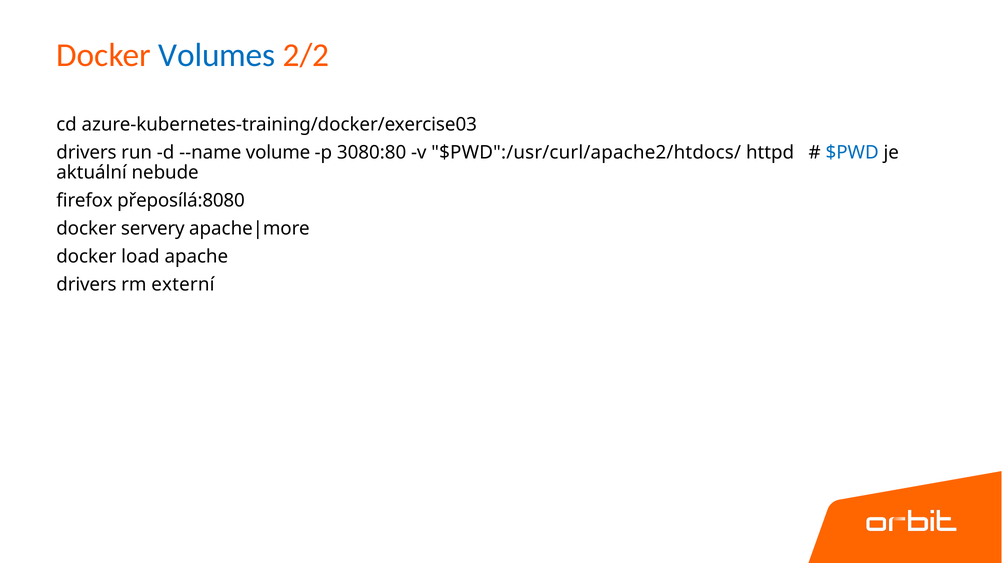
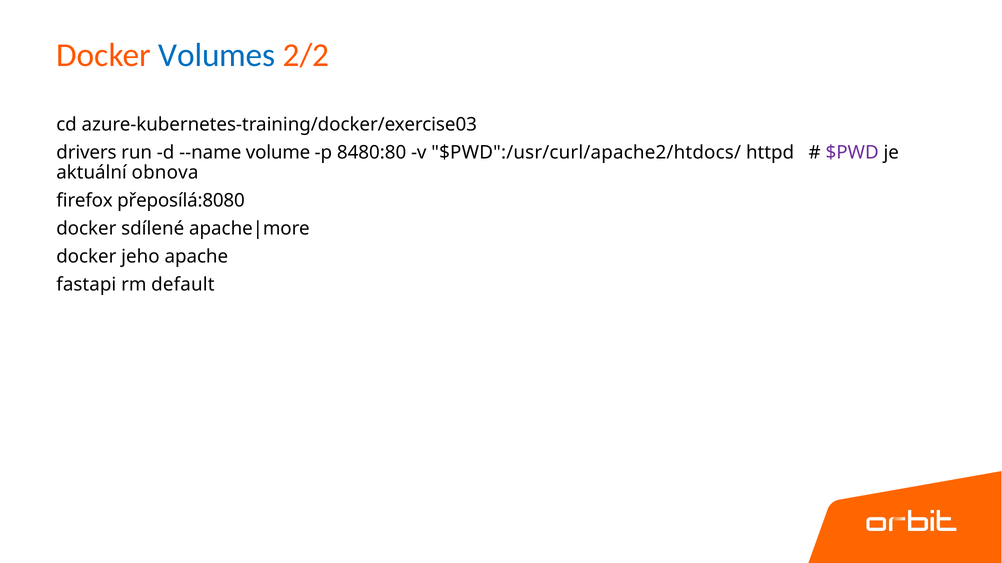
3080:80: 3080:80 -> 8480:80 (372, 153)
$PWD colour: blue -> purple (852, 153)
nebude: nebude -> obnova (165, 173)
servery: servery -> sdílené (153, 229)
load: load -> jeho (140, 257)
drivers: drivers -> fastapi (86, 285)
externí: externí -> default (183, 285)
